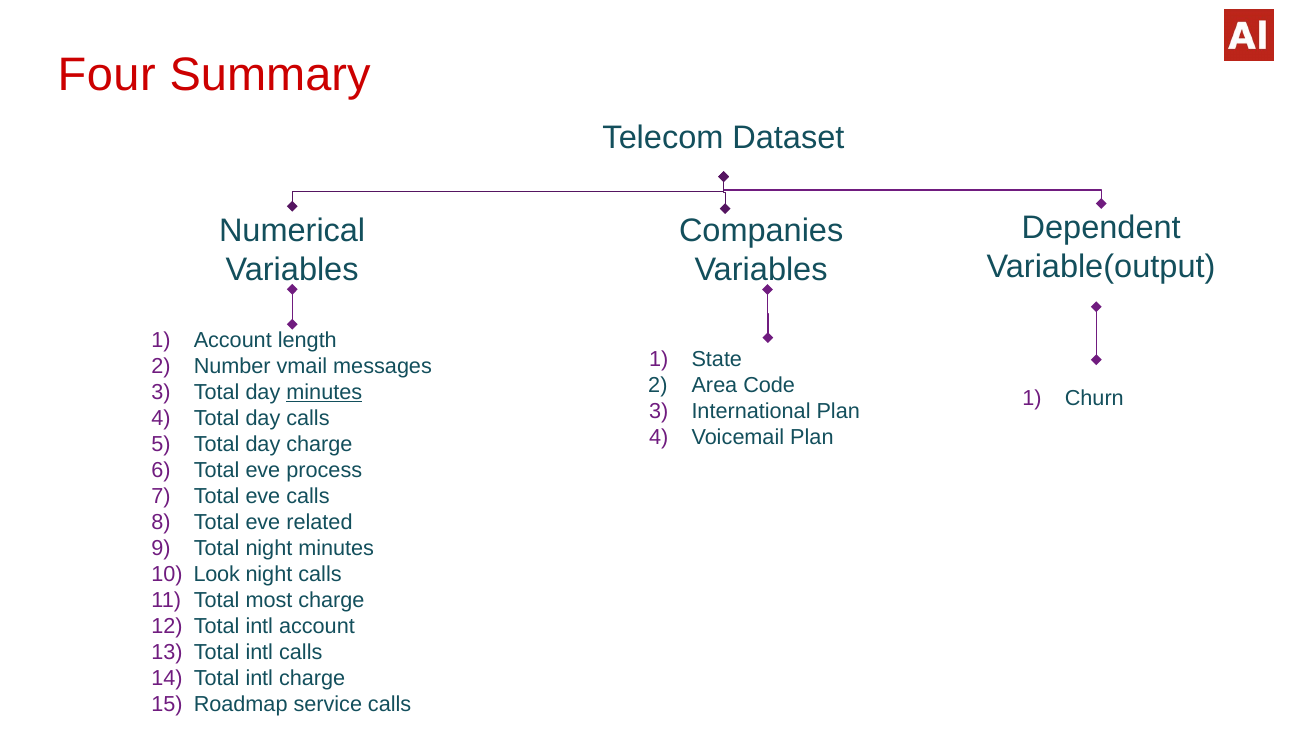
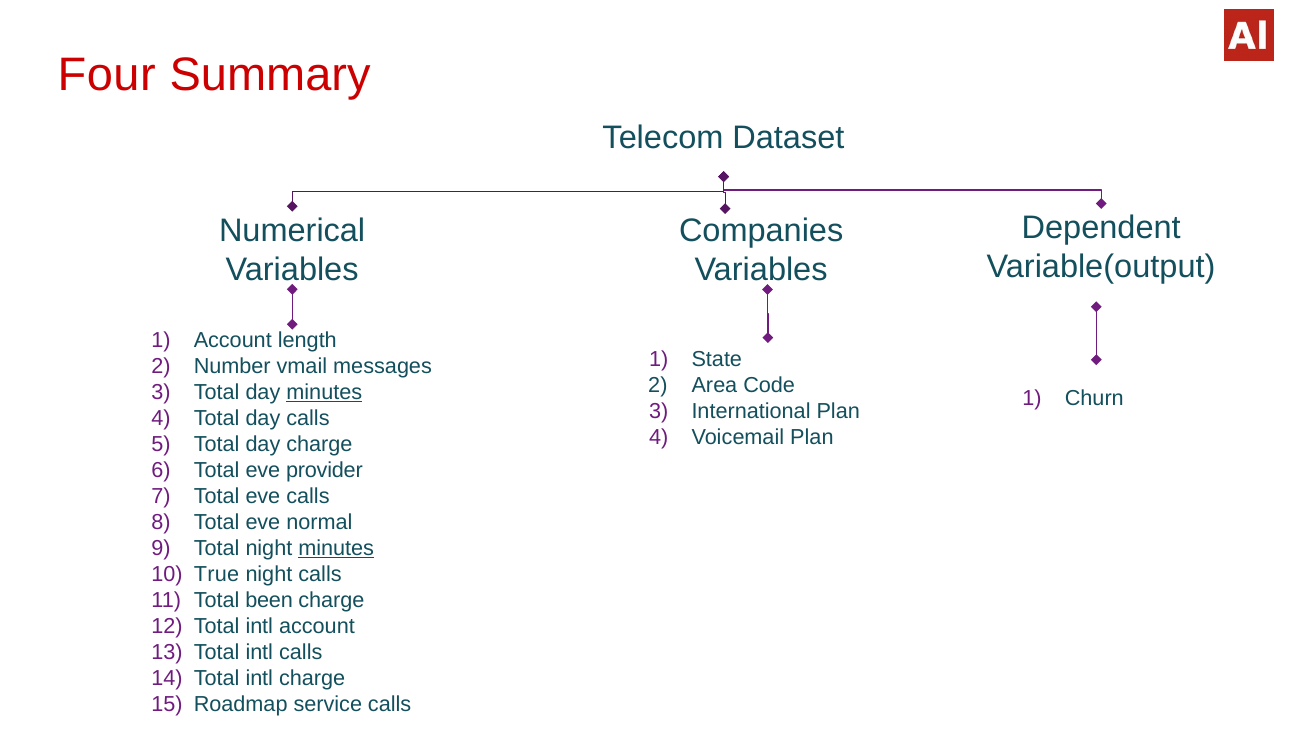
process: process -> provider (324, 470)
related: related -> normal (319, 522)
minutes underline: none -> present (336, 548)
Look: Look -> True (217, 574)
most: most -> been (269, 600)
